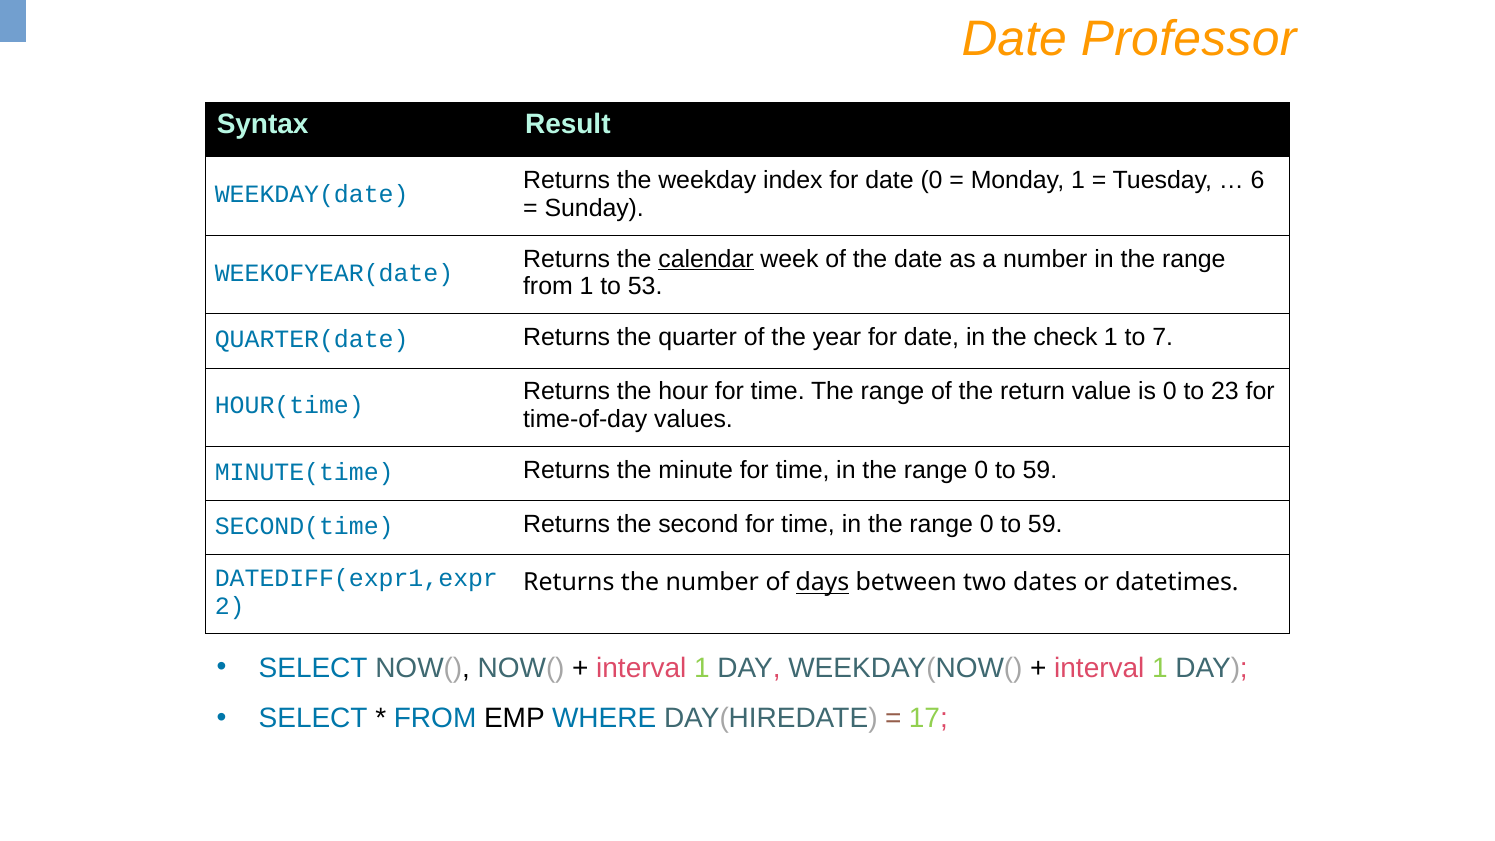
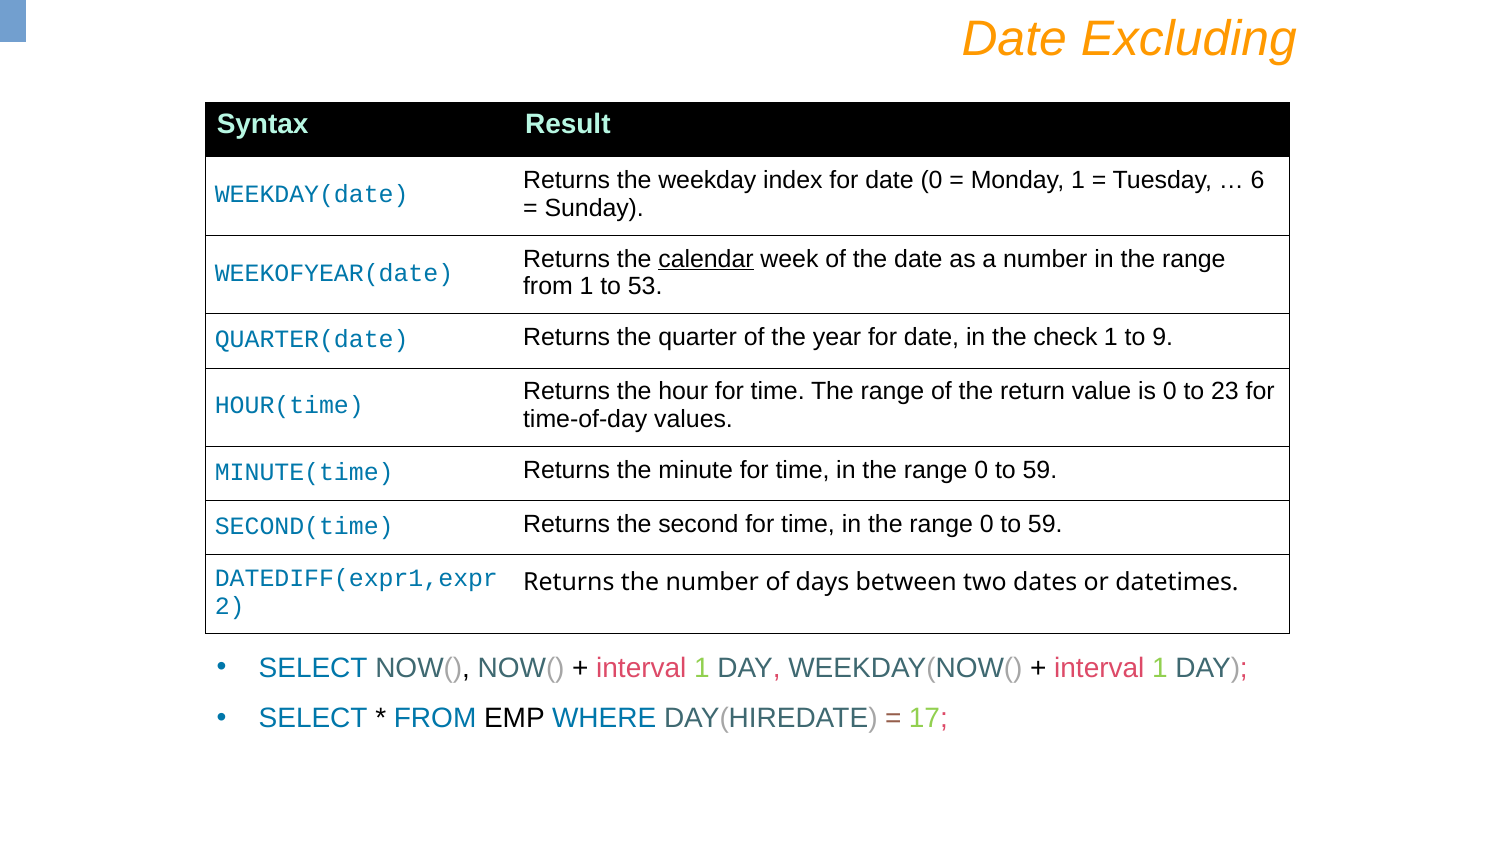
Professor: Professor -> Excluding (1189, 39)
7: 7 -> 9 (1163, 337)
days underline: present -> none (822, 583)
